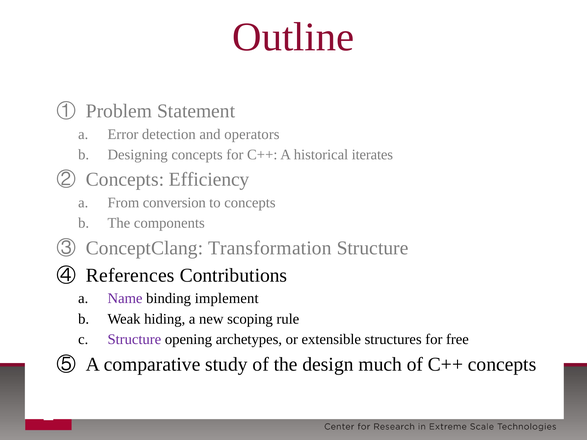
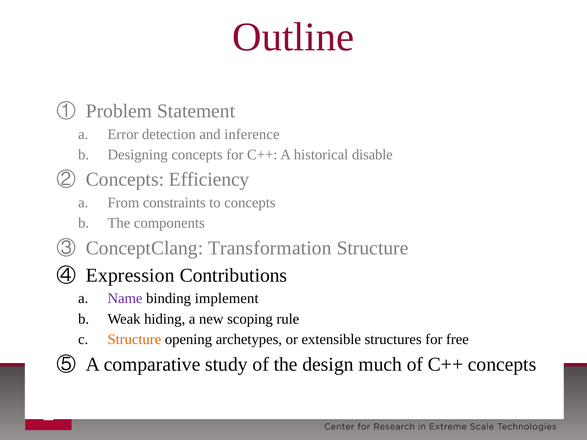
operators: operators -> inference (252, 134)
iterates: iterates -> disable (372, 155)
conversion: conversion -> constraints (174, 203)
References: References -> Expression (130, 275)
Structure colour: purple -> orange (134, 340)
